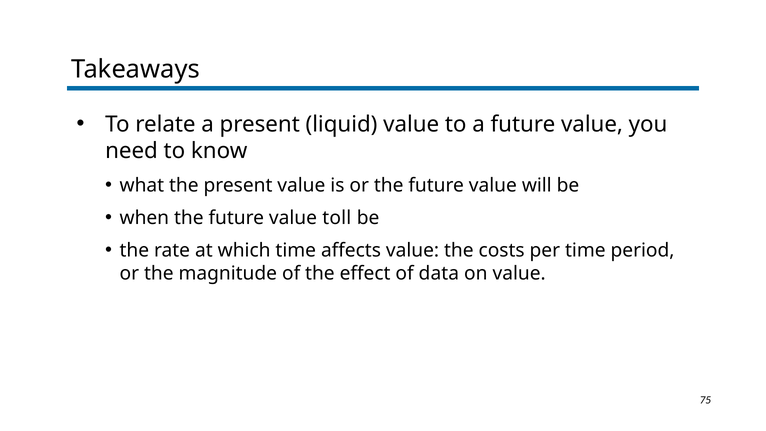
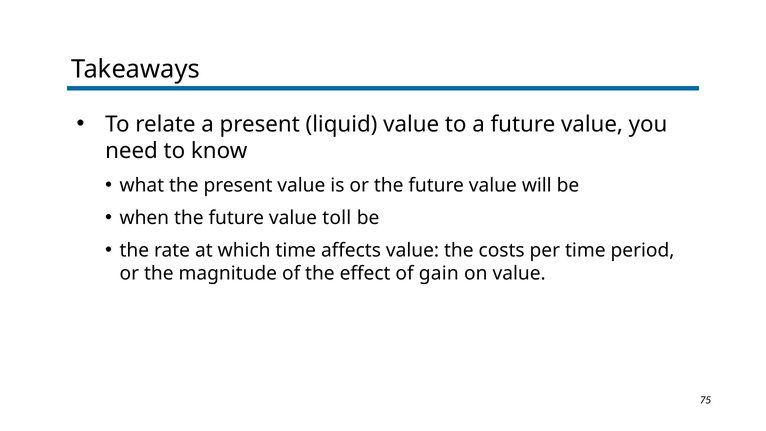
data: data -> gain (439, 273)
